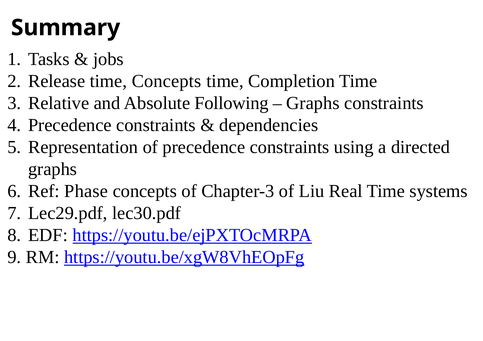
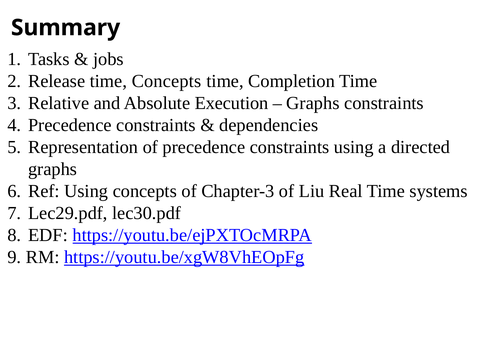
Following: Following -> Execution (232, 103)
Ref Phase: Phase -> Using (86, 191)
